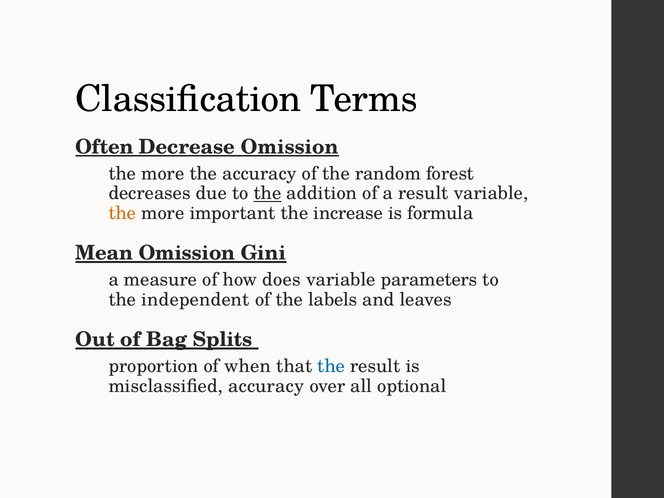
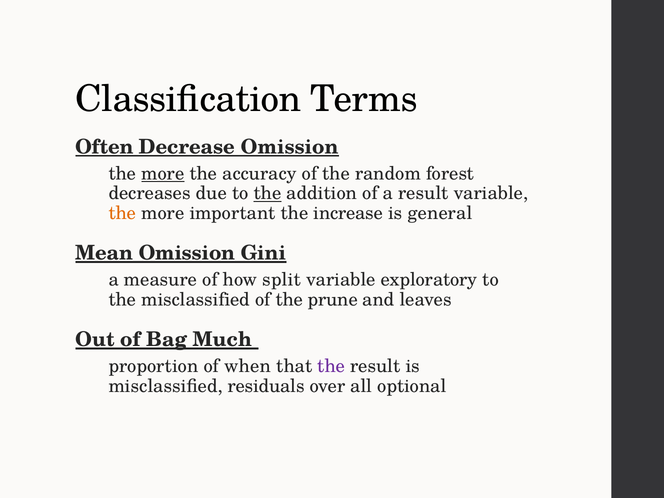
more underline: none -> present (163, 173)
formula: formula -> general (440, 213)
does: does -> split (282, 280)
parameters: parameters -> exploratory (429, 280)
the independent: independent -> misclassified (196, 300)
labels: labels -> prune (333, 300)
Splits: Splits -> Much (223, 340)
the colour: blue -> purple (331, 366)
misclassified accuracy: accuracy -> residuals (266, 386)
